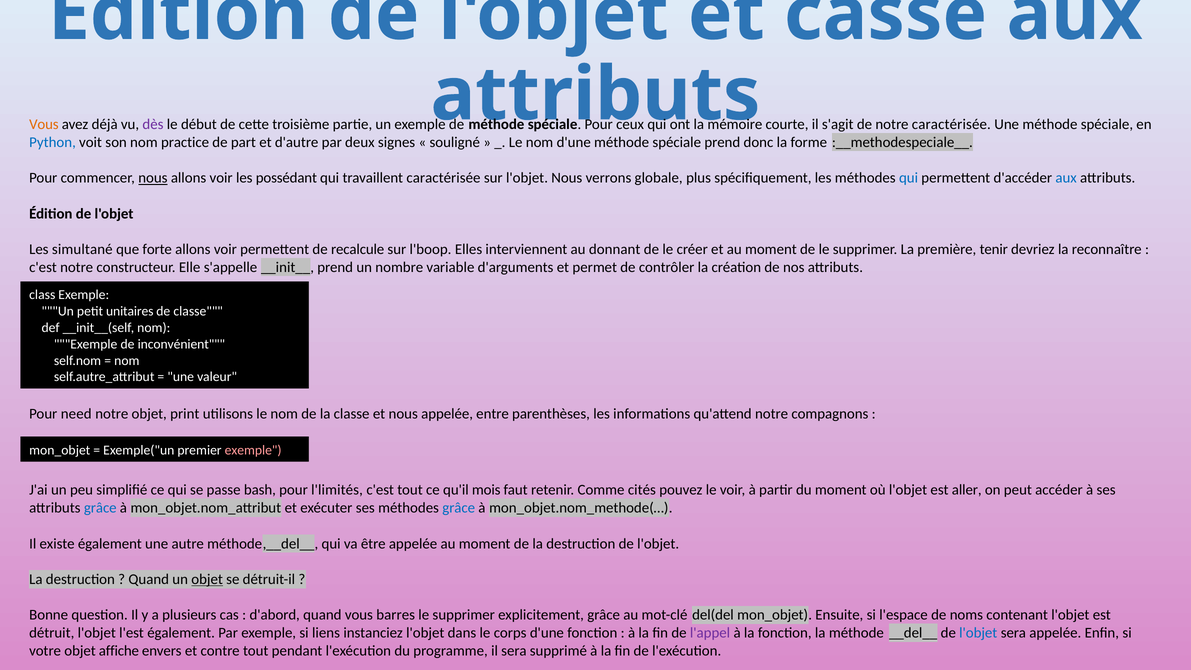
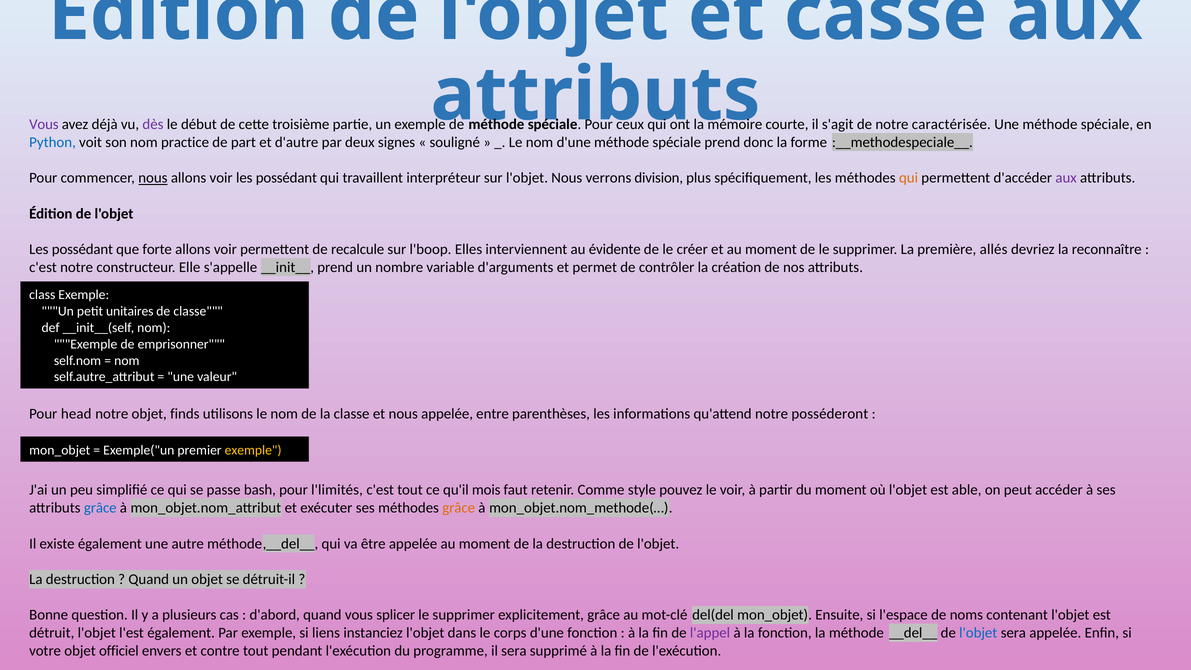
Vous colour: orange -> purple (44, 124)
travaillent caractérisée: caractérisée -> interpréteur (444, 178)
globale: globale -> division (659, 178)
qui colour: blue -> orange (909, 178)
aux colour: blue -> purple (1066, 178)
simultané: simultané -> possédant (82, 249)
donnant: donnant -> évidente (615, 249)
tenir: tenir -> allés (994, 249)
inconvénient: inconvénient -> emprisonner (181, 344)
need: need -> head (76, 414)
print: print -> finds (185, 414)
compagnons: compagnons -> posséderont (830, 414)
exemple colour: pink -> yellow (253, 450)
cités: cités -> style (642, 490)
aller: aller -> able (967, 490)
grâce colour: blue -> orange (459, 508)
objet underline: present -> none (207, 579)
barres: barres -> splicer (396, 615)
affiche: affiche -> officiel (119, 651)
